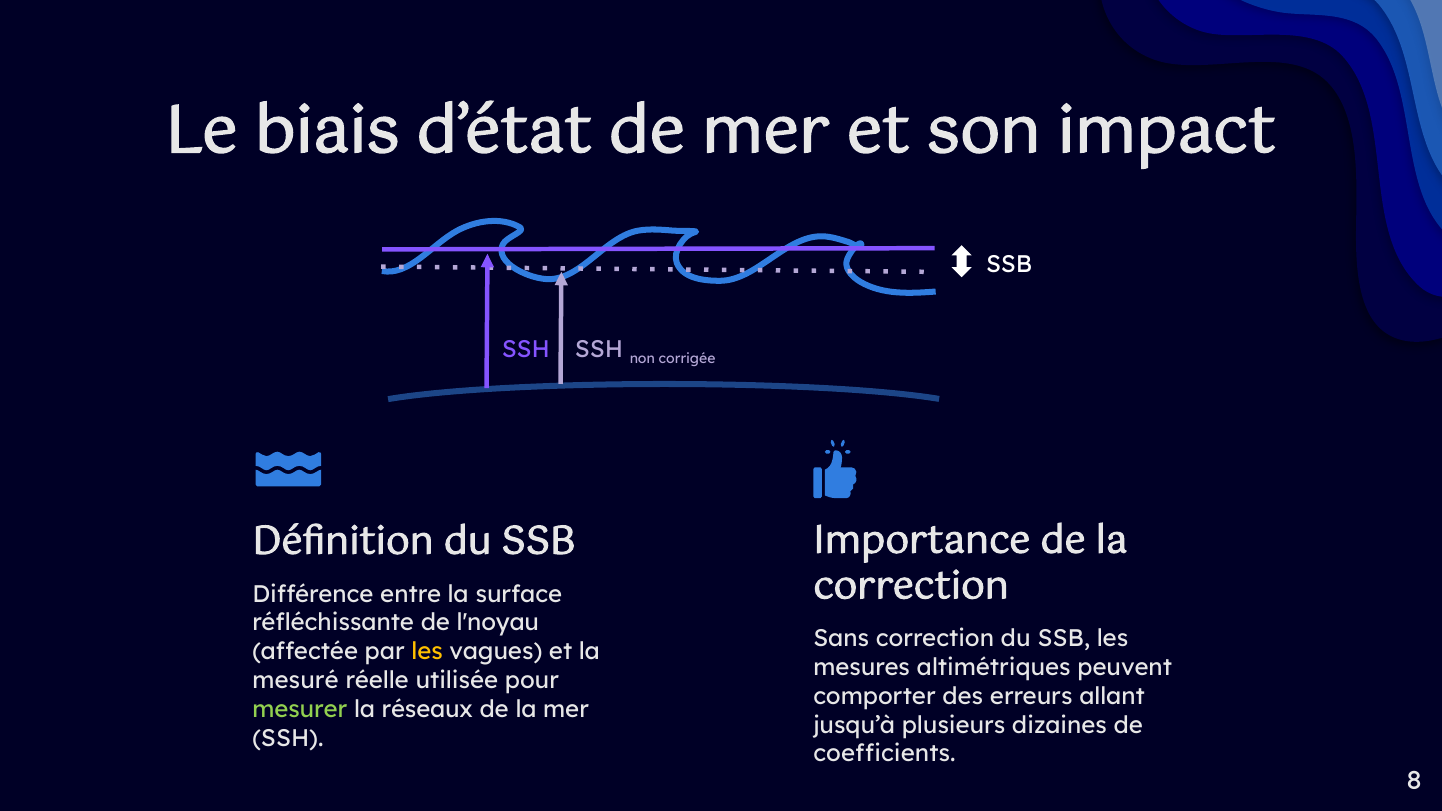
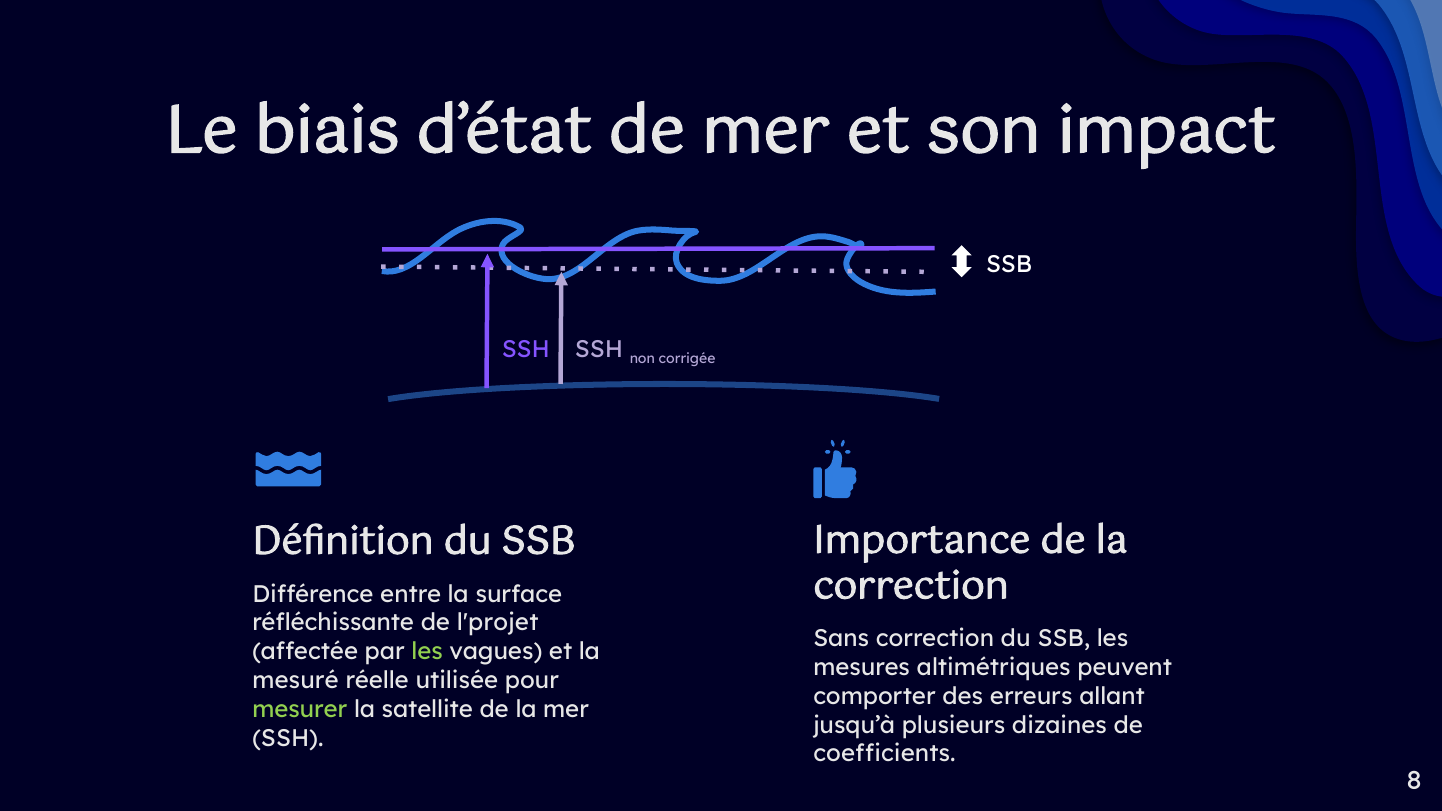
l'noyau: l'noyau -> l'projet (498, 623)
les colour: yellow -> light green (427, 652)
réseaux: réseaux -> satellite (427, 710)
